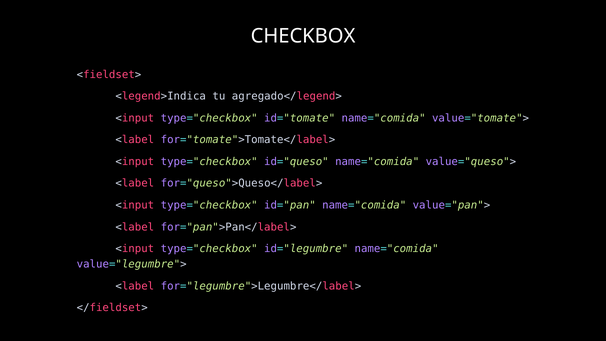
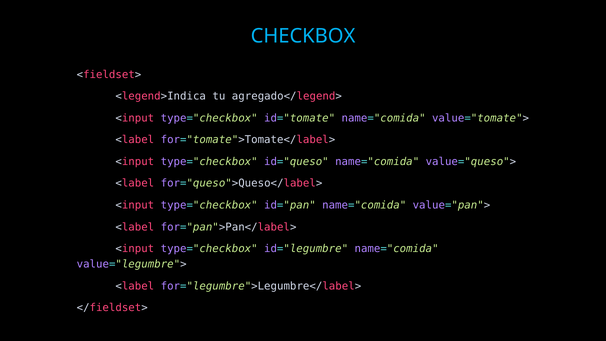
CHECKBOX colour: white -> light blue (303, 36)
